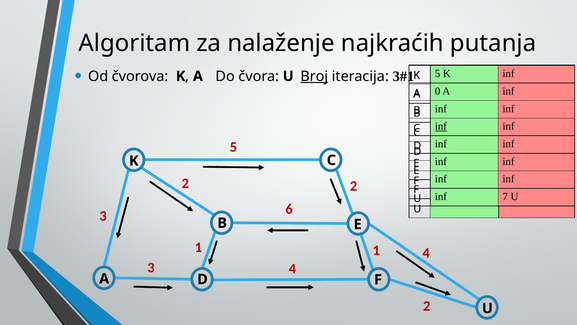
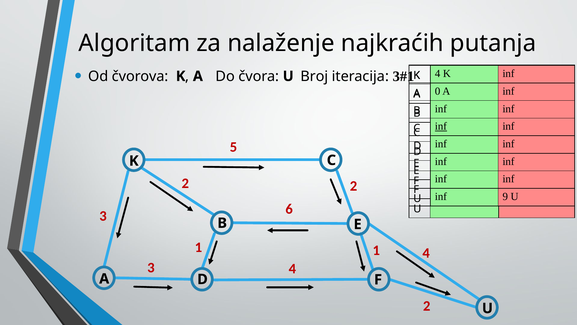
Broj underline: present -> none (314, 76)
5: 5 -> 4 (438, 74)
7: 7 -> 9 (505, 196)
